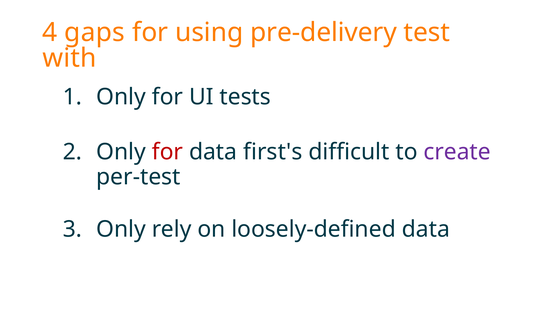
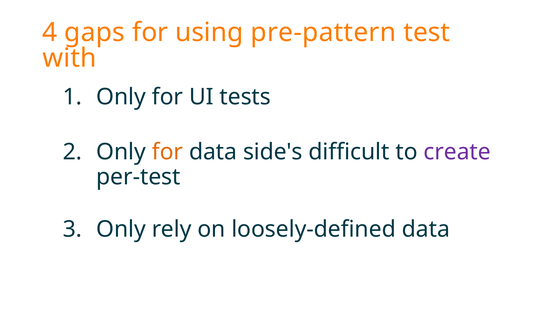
pre-delivery: pre-delivery -> pre-pattern (323, 33)
for colour: red -> orange (167, 152)
first's: first's -> side's (273, 152)
